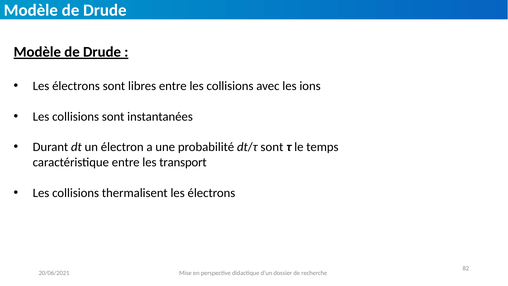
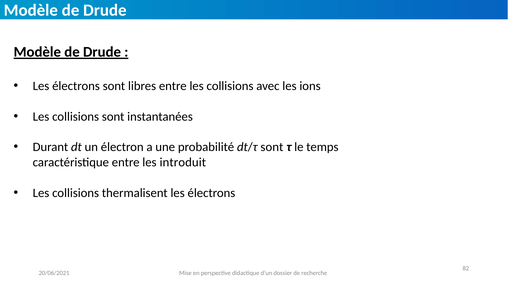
transport: transport -> introduit (183, 162)
